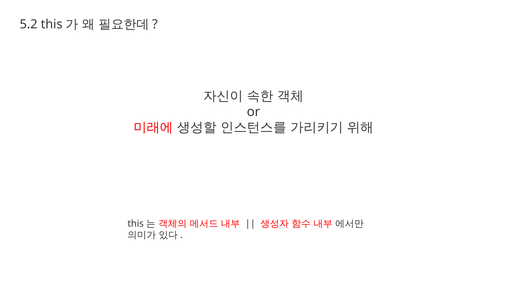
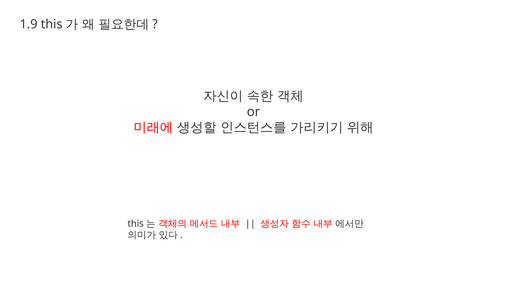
5.2: 5.2 -> 1.9 (29, 24)
